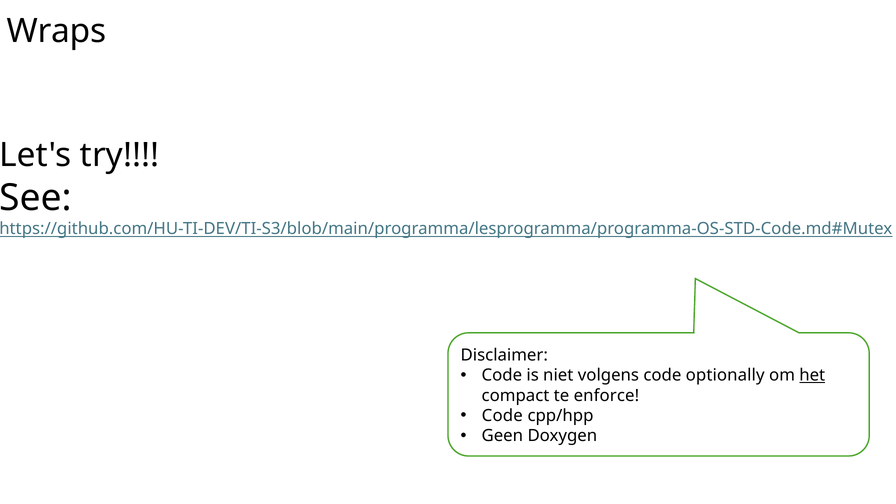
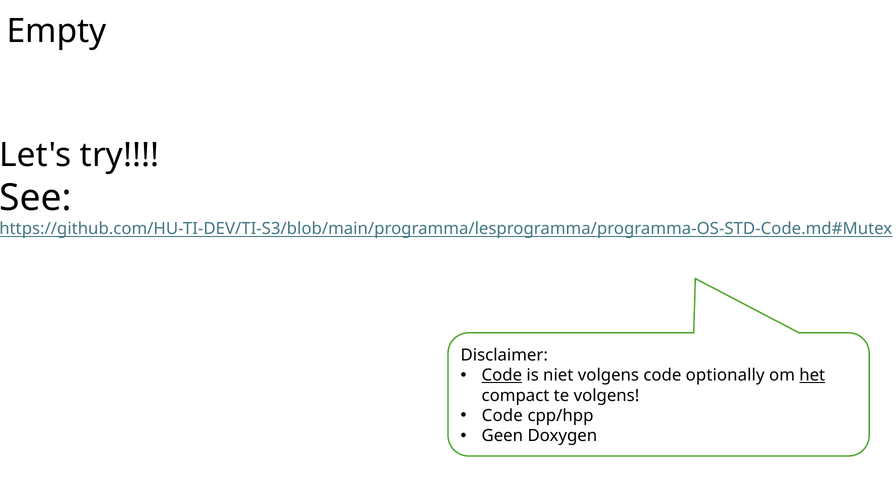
Wraps: Wraps -> Empty (56, 31)
Code underline: none -> present (502, 375)
te enforce: enforce -> volgens (606, 396)
